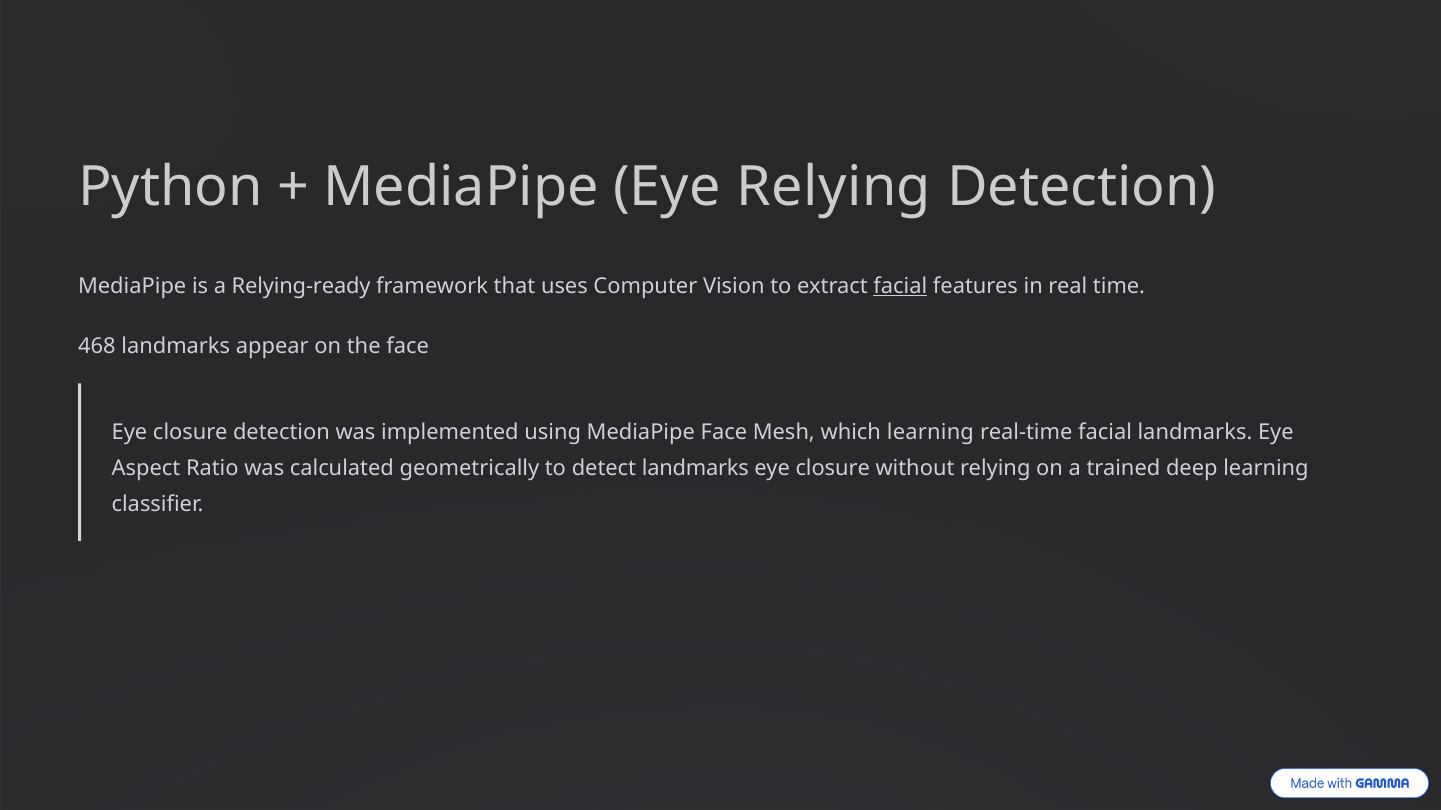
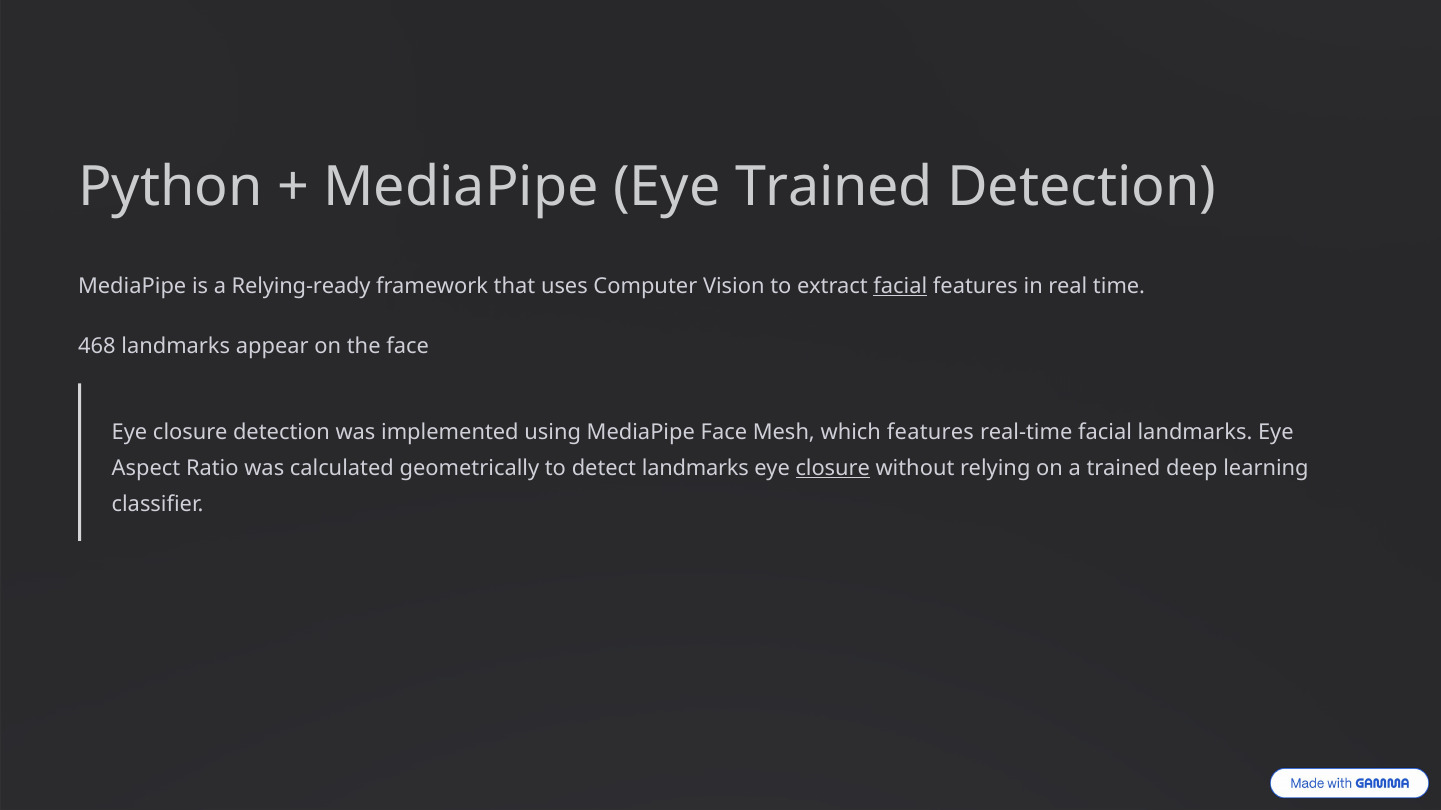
Eye Relying: Relying -> Trained (834, 187)
which learning: learning -> features (930, 433)
closure underline: none -> present (833, 469)
